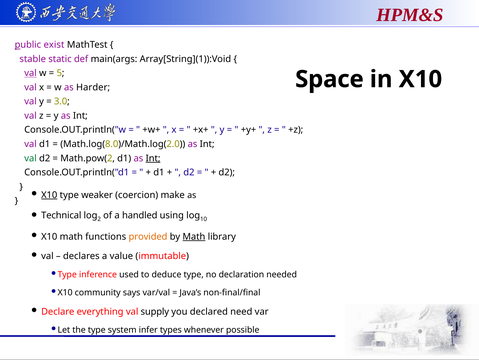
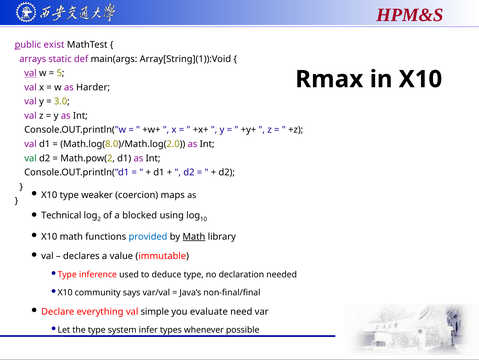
stable: stable -> arrays (33, 59)
Space: Space -> Rmax (329, 79)
Int underline: present -> none (153, 158)
X10 underline: present -> none (49, 195)
make: make -> maps (173, 195)
handled: handled -> blocked (140, 215)
provided colour: orange -> blue (148, 236)
supply: supply -> simple (155, 311)
declared: declared -> evaluate (209, 311)
